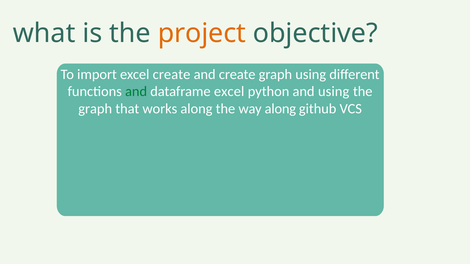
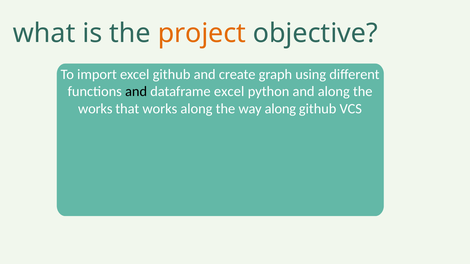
excel create: create -> github (172, 74)
and colour: green -> black (136, 92)
and using: using -> along (334, 92)
graph: graph -> works (95, 109)
